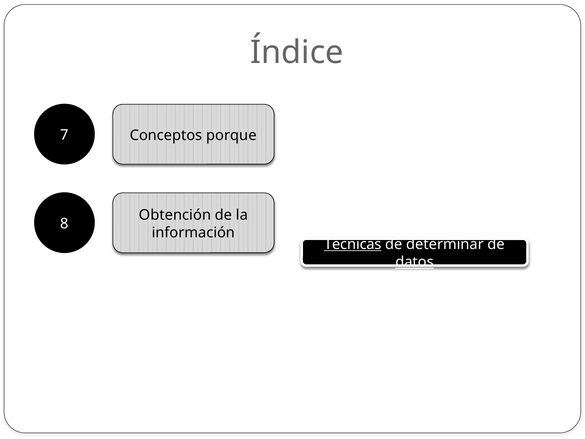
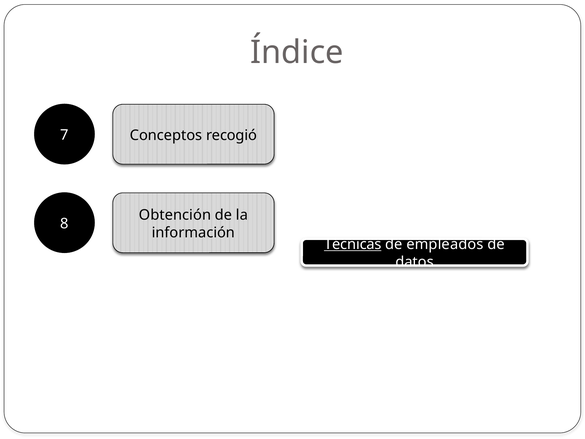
porque: porque -> recogió (231, 135)
determinar: determinar -> empleados (445, 244)
datos underline: present -> none (415, 262)
